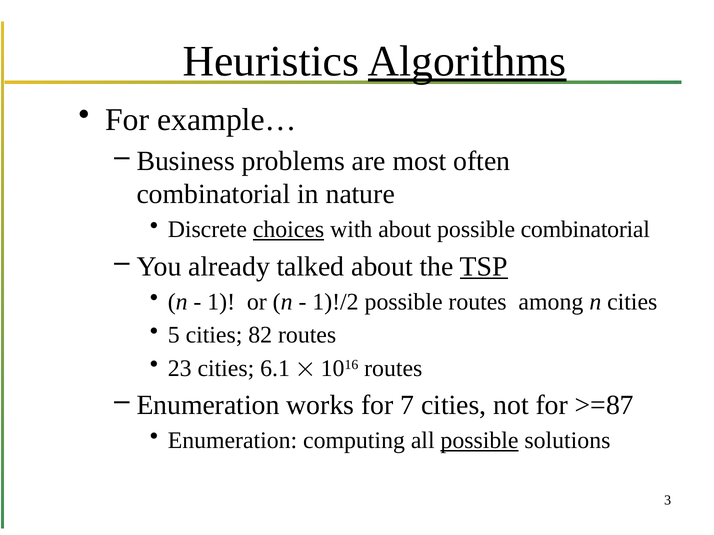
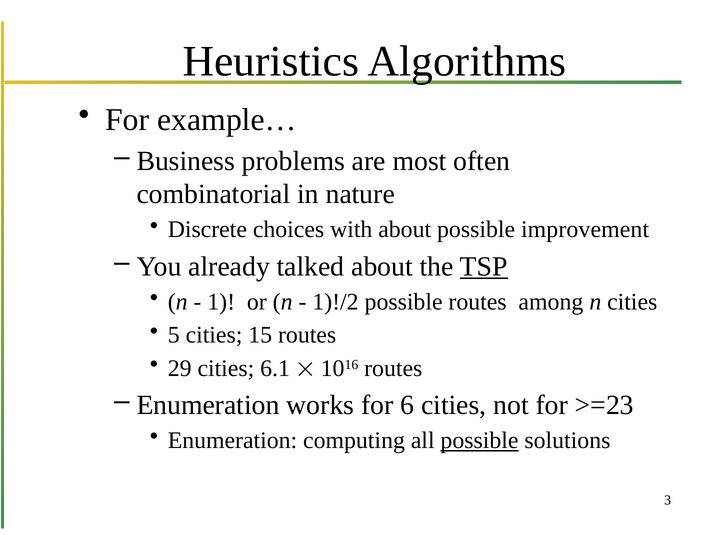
Algorithms underline: present -> none (467, 61)
choices underline: present -> none (289, 230)
possible combinatorial: combinatorial -> improvement (585, 230)
82: 82 -> 15 (260, 335)
23: 23 -> 29 (180, 369)
7: 7 -> 6 (407, 405)
>=87: >=87 -> >=23 (604, 405)
